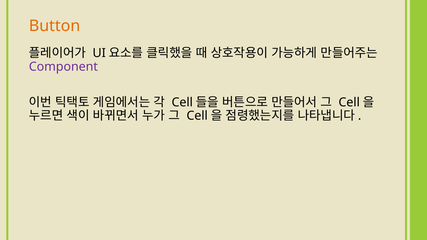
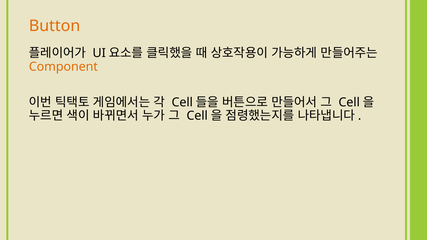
Component colour: purple -> orange (63, 67)
